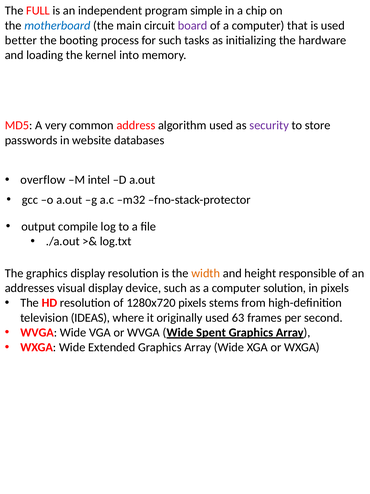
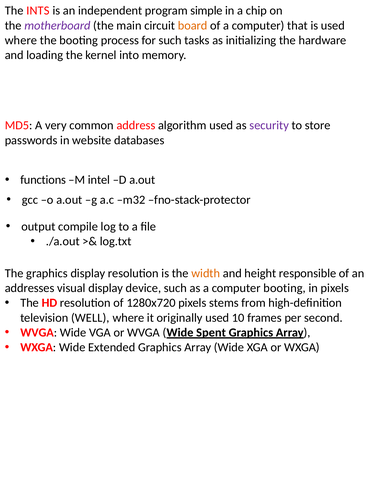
FULL: FULL -> INTS (38, 11)
motherboard colour: blue -> purple (57, 25)
board colour: purple -> orange (193, 25)
better: better -> where (21, 40)
overflow: overflow -> functions (43, 180)
computer solution: solution -> booting (285, 288)
IDEAS: IDEAS -> WELL (90, 317)
63: 63 -> 10 (238, 317)
